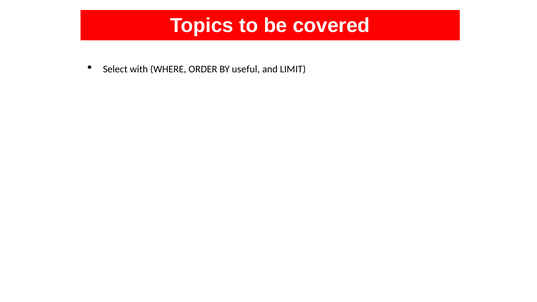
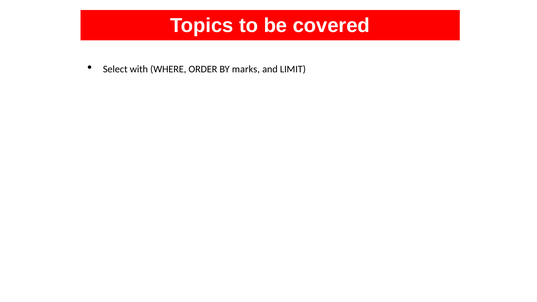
useful: useful -> marks (246, 69)
